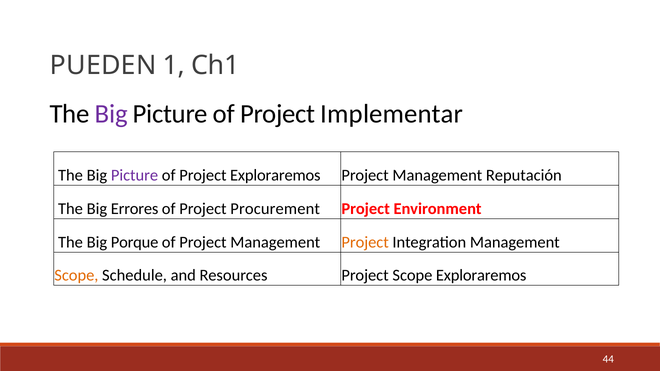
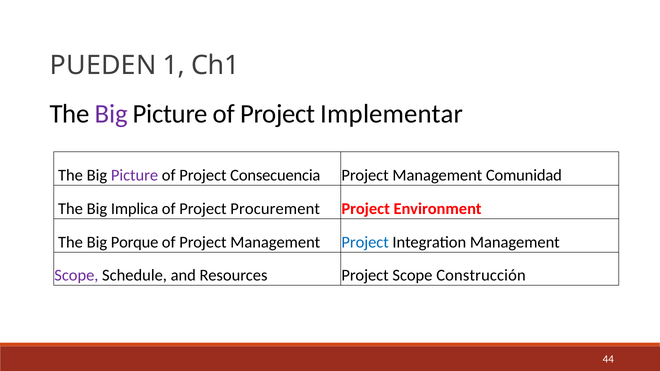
Project Exploraremos: Exploraremos -> Consecuencia (275, 175)
Reputación: Reputación -> Comunidad (524, 175)
Errores: Errores -> Implica (135, 209)
Project colour: orange -> blue (365, 242)
Scope colour: orange -> purple (76, 276)
Scope Exploraremos: Exploraremos -> Construcción (481, 276)
